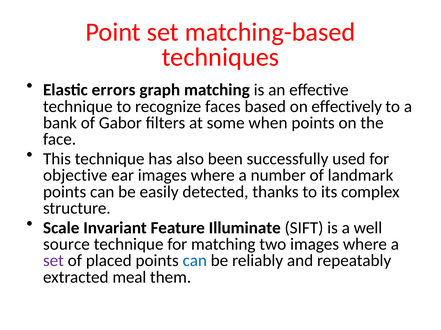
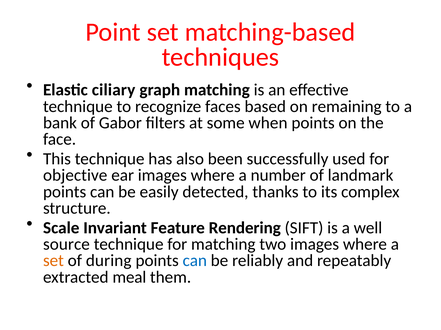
errors: errors -> ciliary (114, 90)
effectively: effectively -> remaining (347, 107)
Illuminate: Illuminate -> Rendering (245, 228)
set colour: purple -> orange (53, 261)
placed: placed -> during (109, 261)
